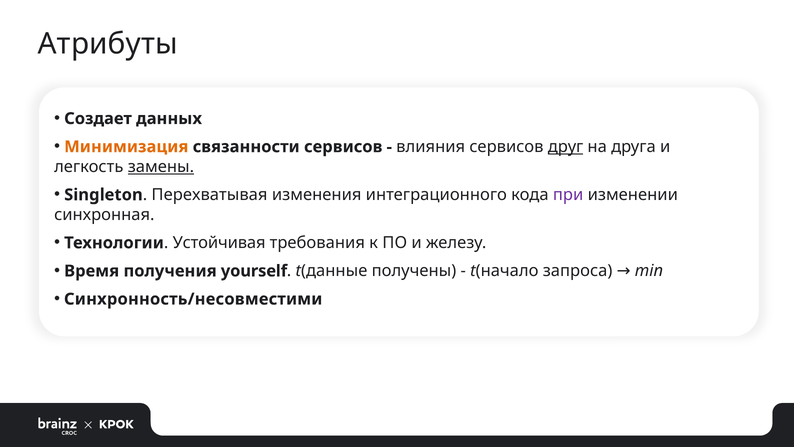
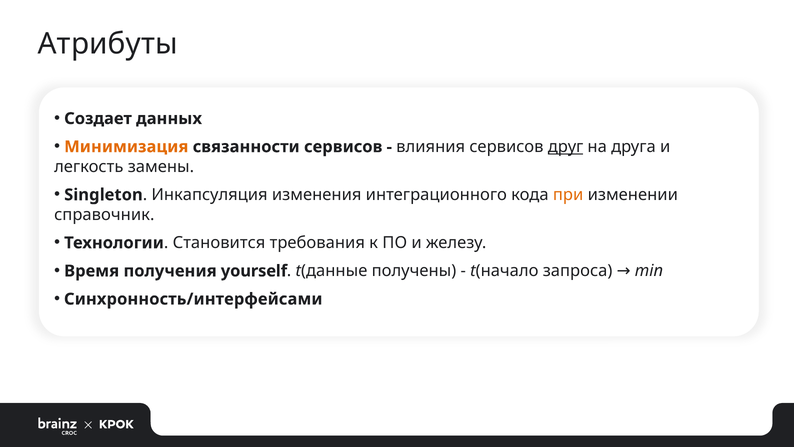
замены underline: present -> none (161, 167)
Перехватывая: Перехватывая -> Инкапсуляция (210, 195)
при colour: purple -> orange (568, 195)
синхронная: синхронная -> справочник (104, 214)
Устойчивая: Устойчивая -> Становится (219, 243)
Синхронность/несовместими: Синхронность/несовместими -> Синхронность/интерфейсами (193, 299)
